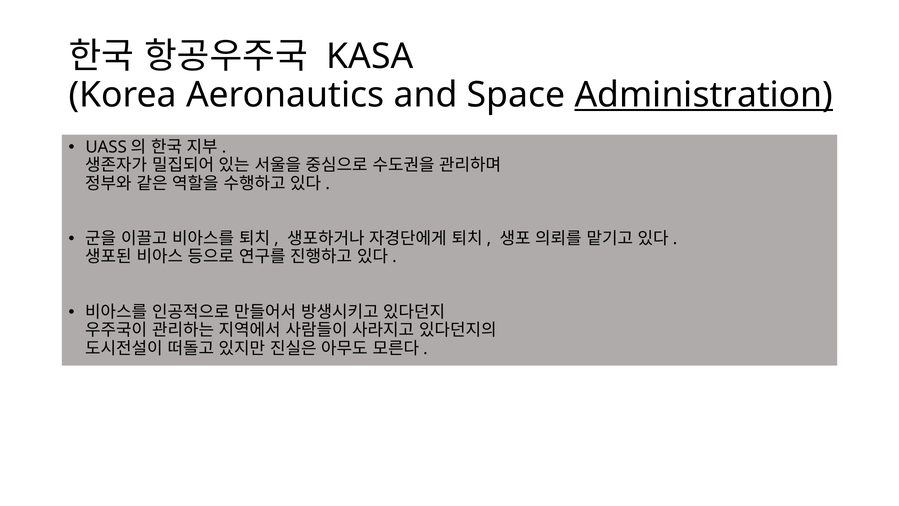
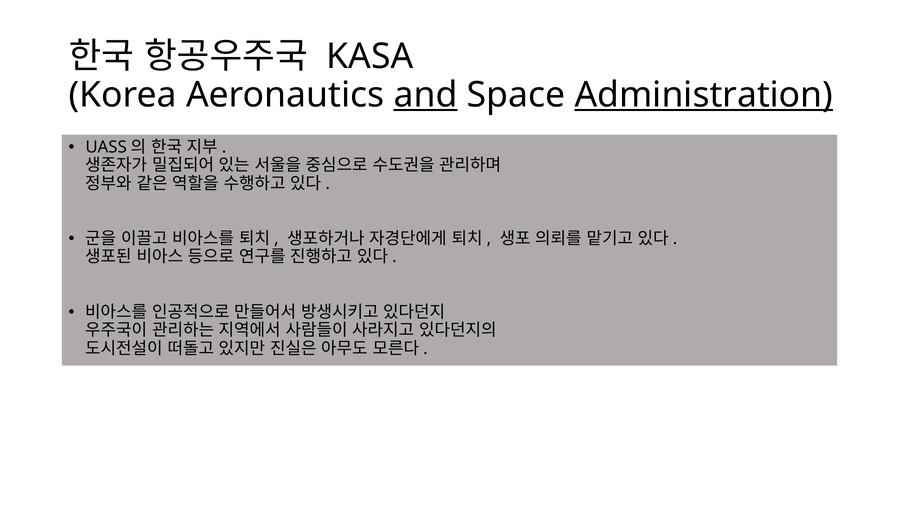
and underline: none -> present (426, 95)
